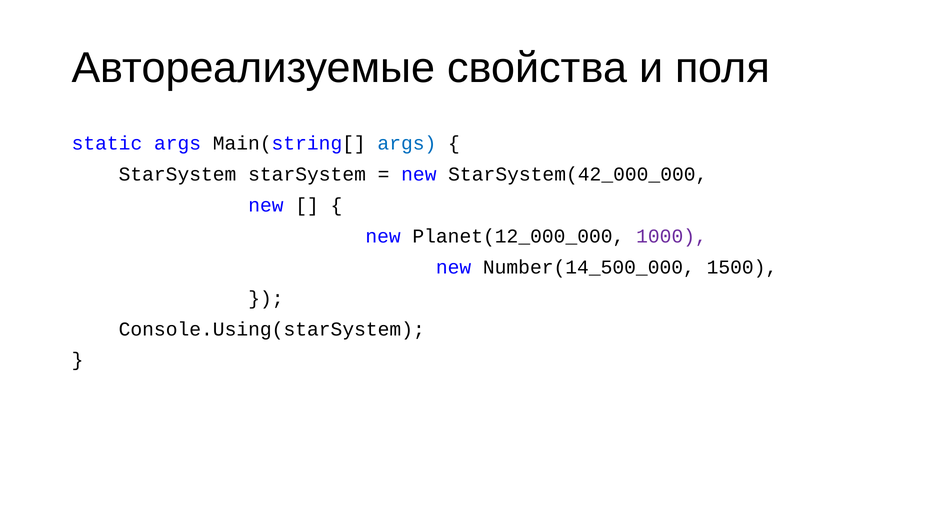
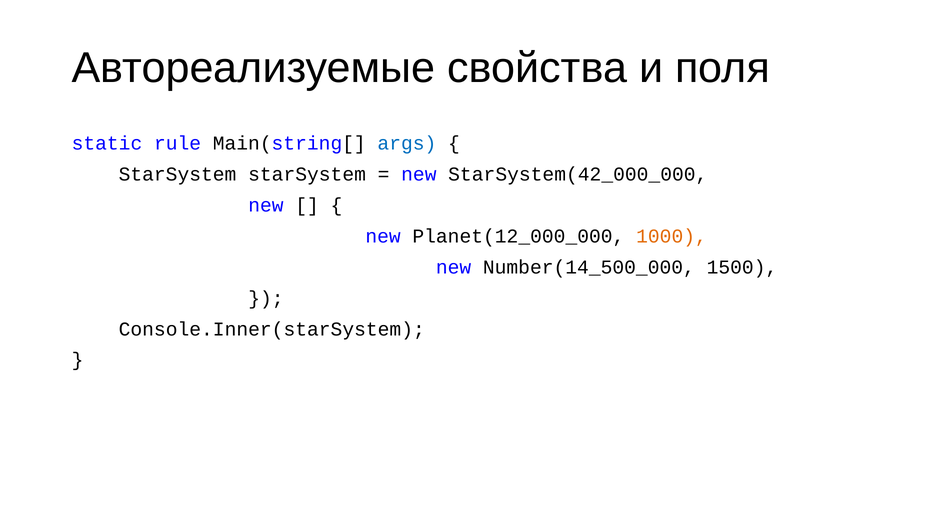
static args: args -> rule (178, 143)
1000 colour: purple -> orange (672, 236)
Console.Using(starSystem: Console.Using(starSystem -> Console.Inner(starSystem (272, 329)
